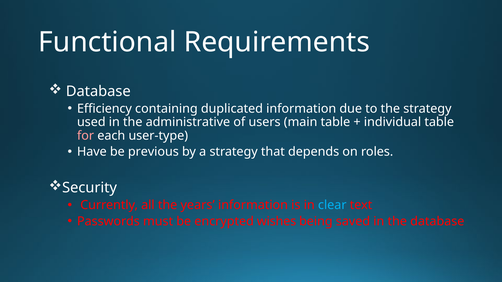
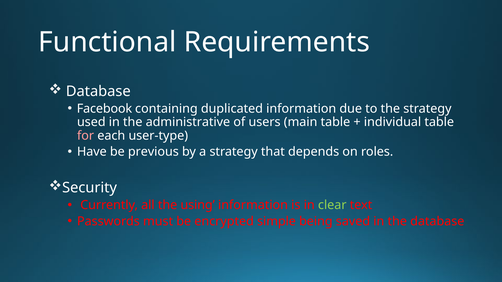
Efficiency: Efficiency -> Facebook (104, 109)
years: years -> using (198, 205)
clear colour: light blue -> light green (332, 205)
wishes: wishes -> simple (277, 222)
